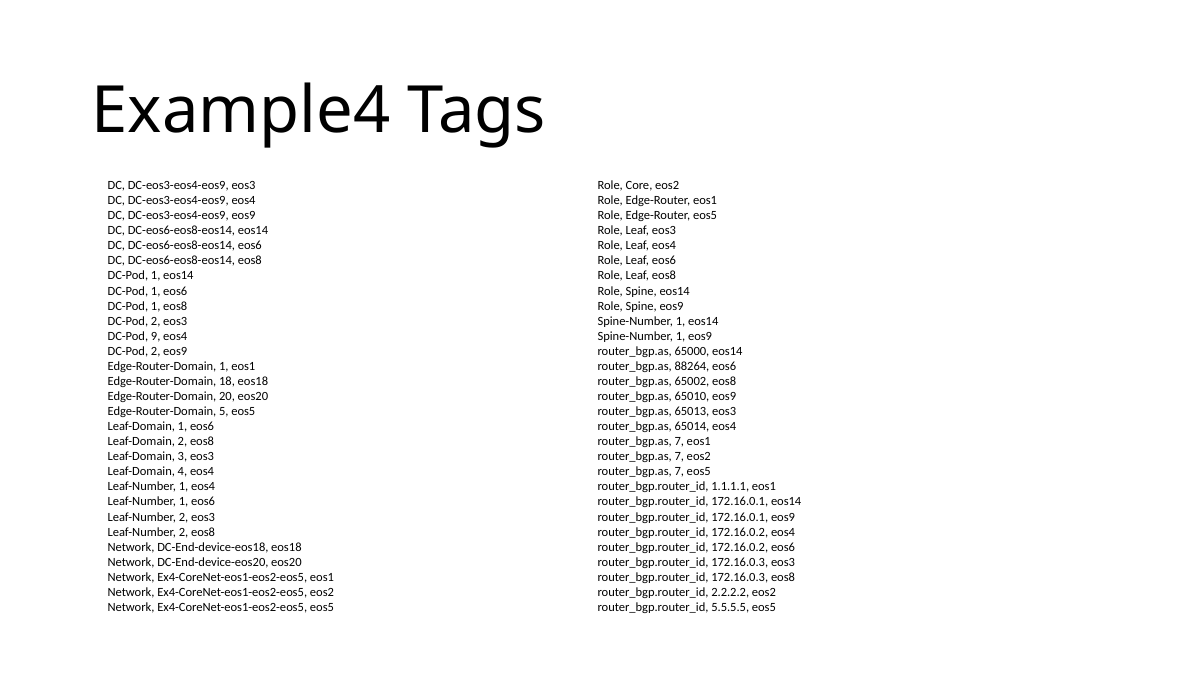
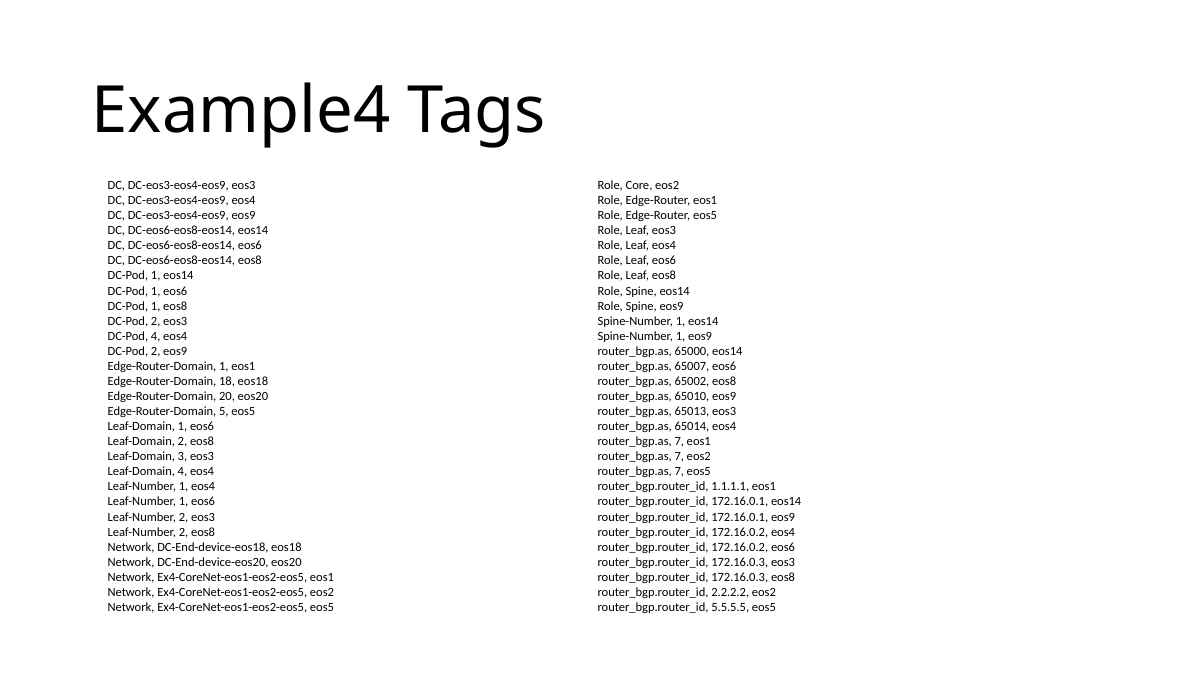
DC-Pod 9: 9 -> 4 (156, 336)
88264: 88264 -> 65007 (692, 366)
